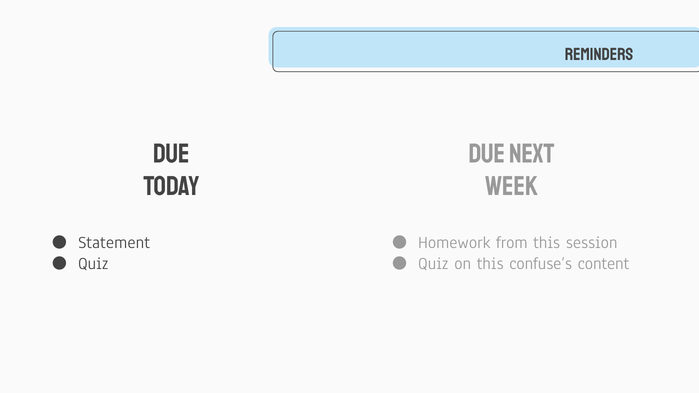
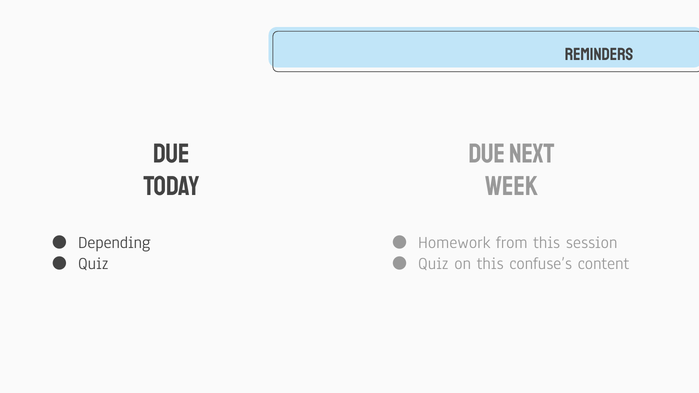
Statement: Statement -> Depending (114, 243)
